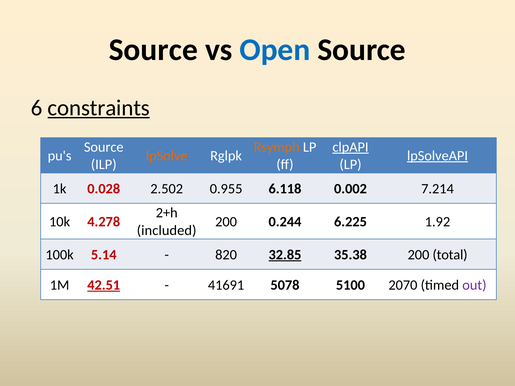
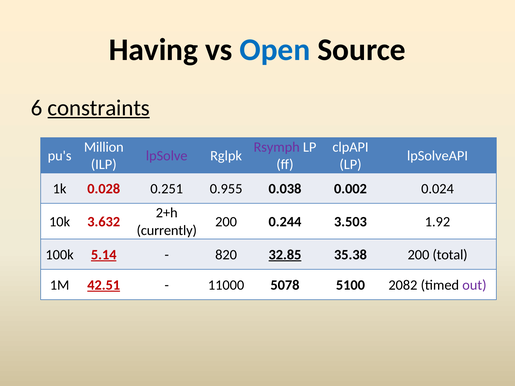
Source: Source -> Having (153, 50)
Source: Source -> Million (104, 147)
Rsymph colour: orange -> purple (277, 147)
clpAPI underline: present -> none (350, 147)
lpSolve colour: orange -> purple (167, 156)
lpSolveAPI underline: present -> none (437, 156)
2.502: 2.502 -> 0.251 (167, 189)
6.118: 6.118 -> 0.038 (285, 189)
7.214: 7.214 -> 0.024 (438, 189)
4.278: 4.278 -> 3.632 (104, 222)
6.225: 6.225 -> 3.503 (350, 222)
included: included -> currently (167, 231)
5.14 underline: none -> present (104, 255)
41691: 41691 -> 11000 (226, 285)
2070: 2070 -> 2082 (403, 285)
